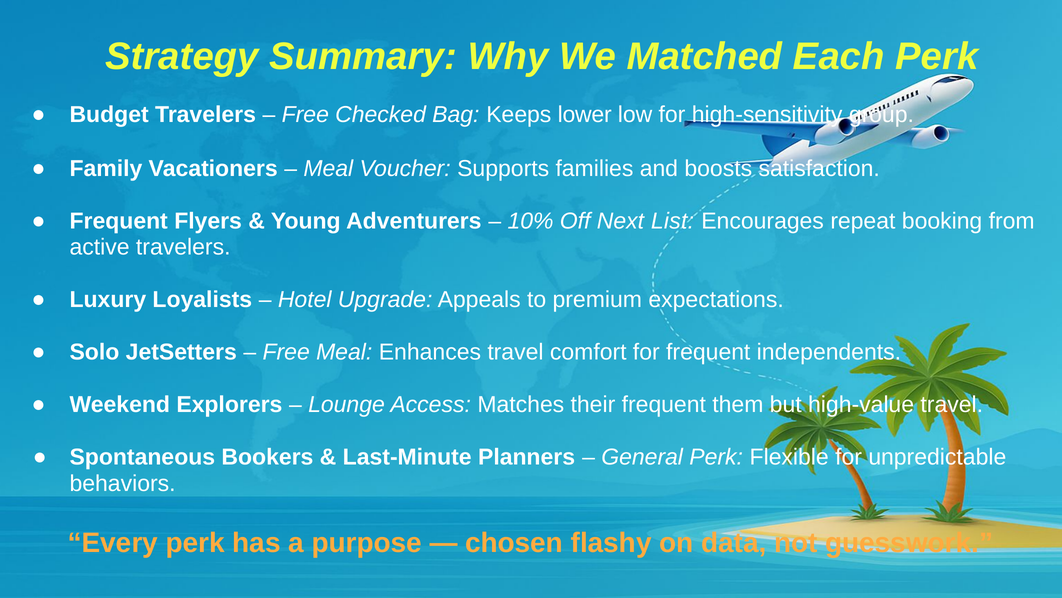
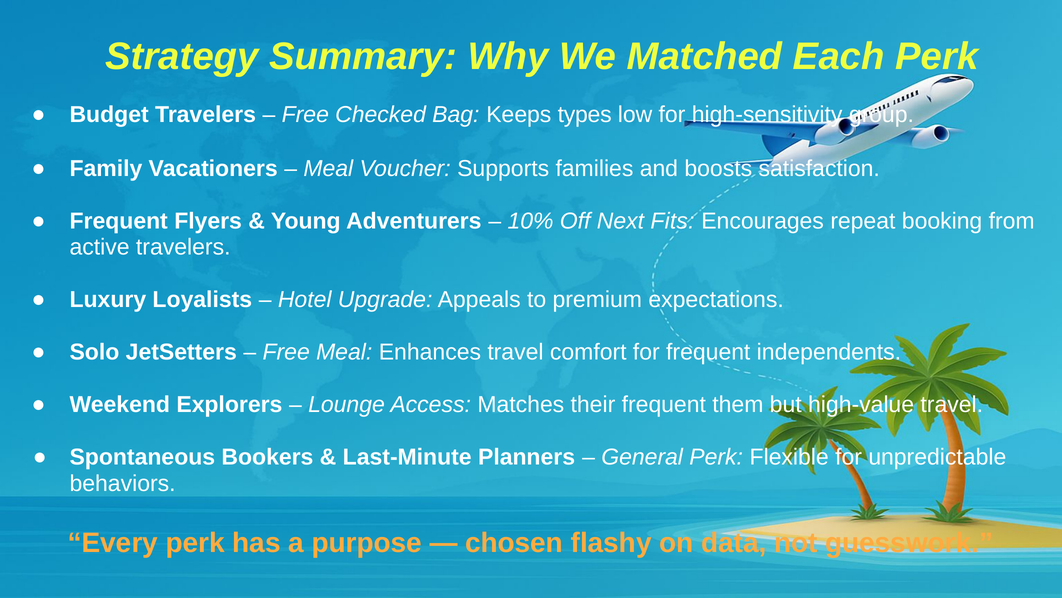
lower: lower -> types (585, 115)
List: List -> Fits (673, 221)
